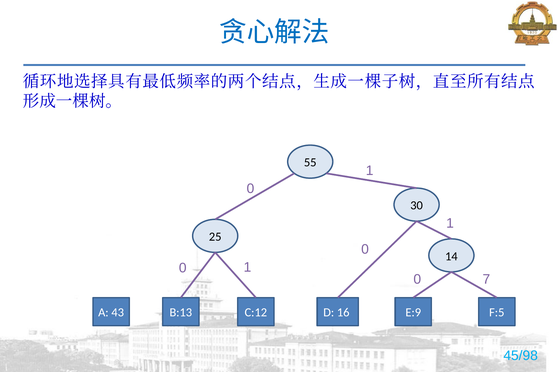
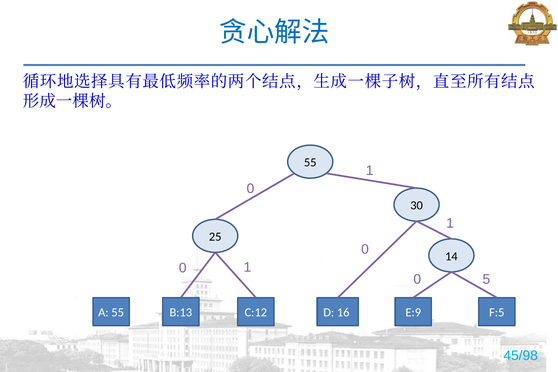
7: 7 -> 5 (486, 279)
A 43: 43 -> 55 (118, 312)
